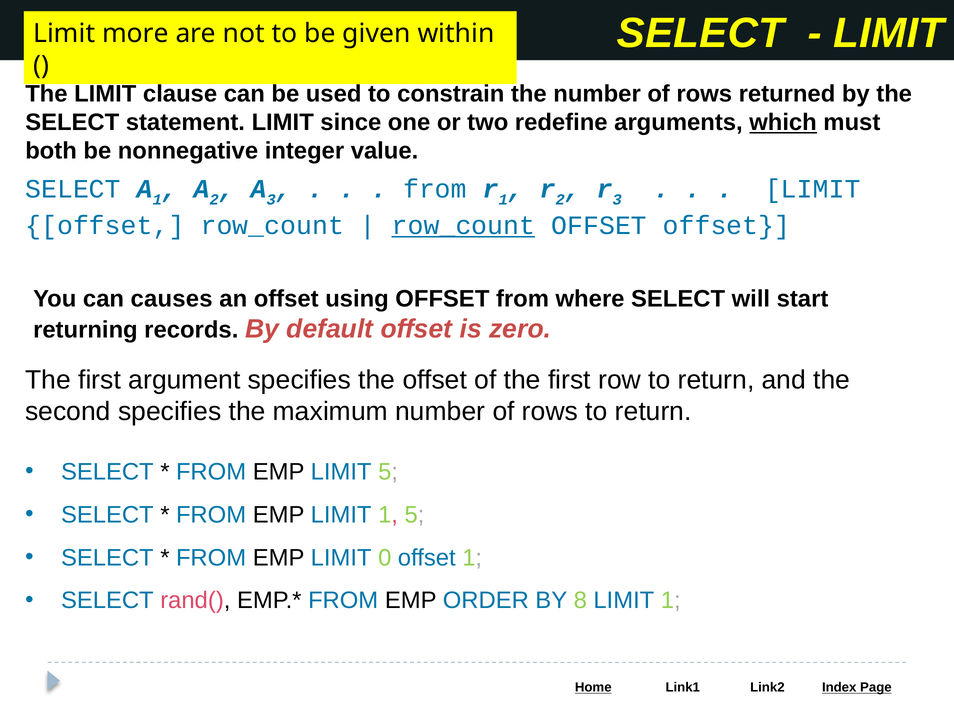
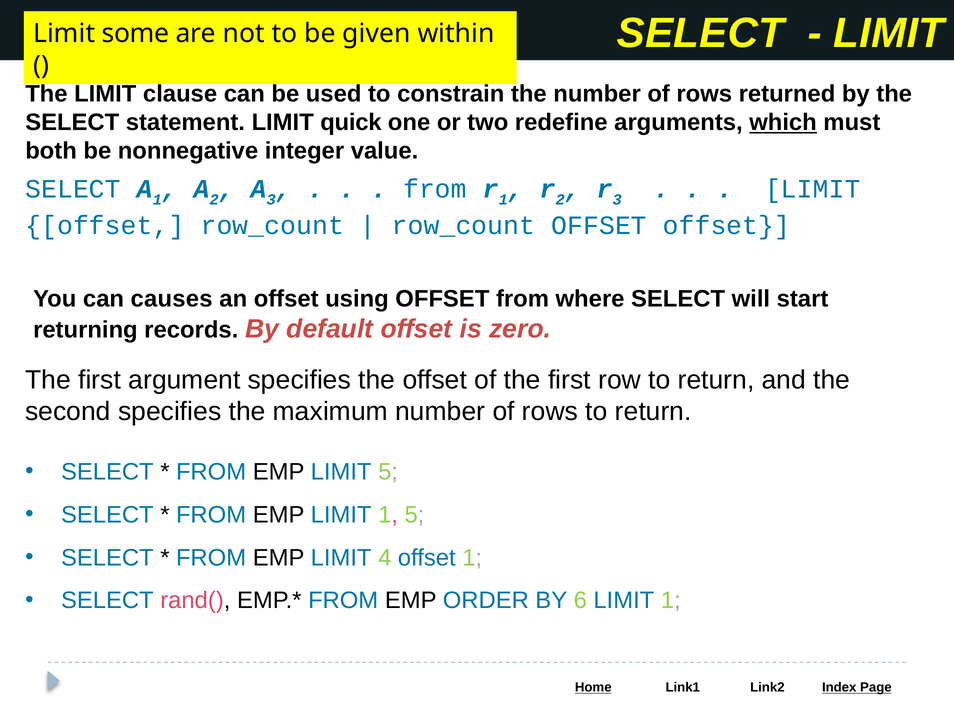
more: more -> some (136, 34)
since: since -> quick (351, 123)
row_count underline: present -> none (463, 226)
0: 0 -> 4 (385, 558)
8: 8 -> 6 (580, 601)
